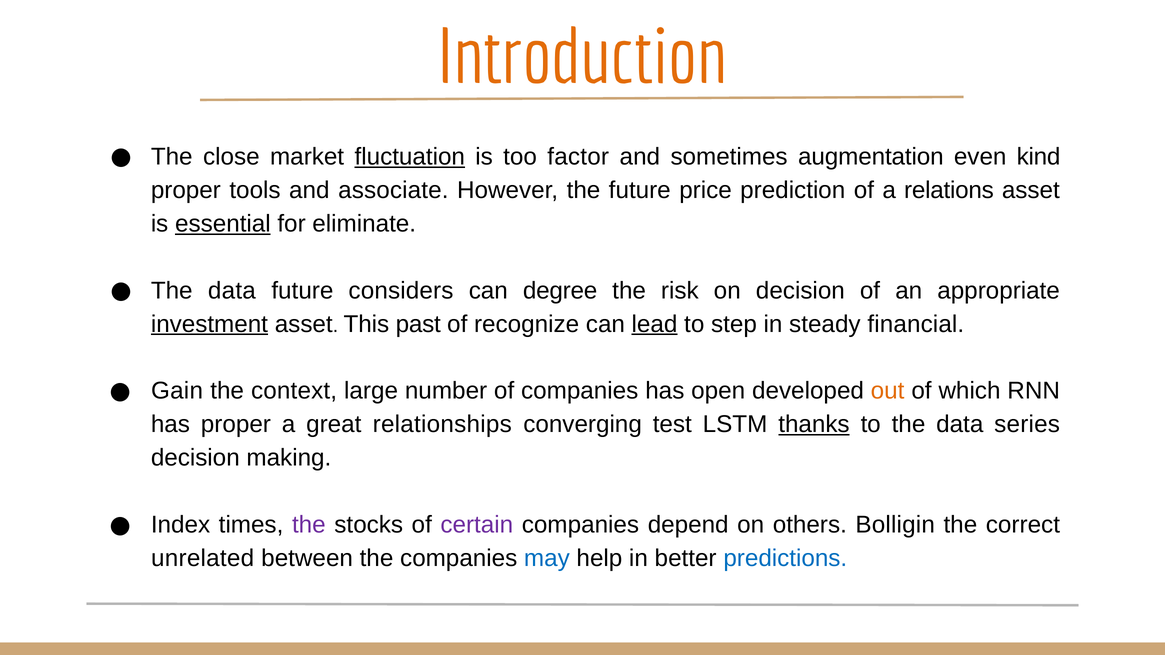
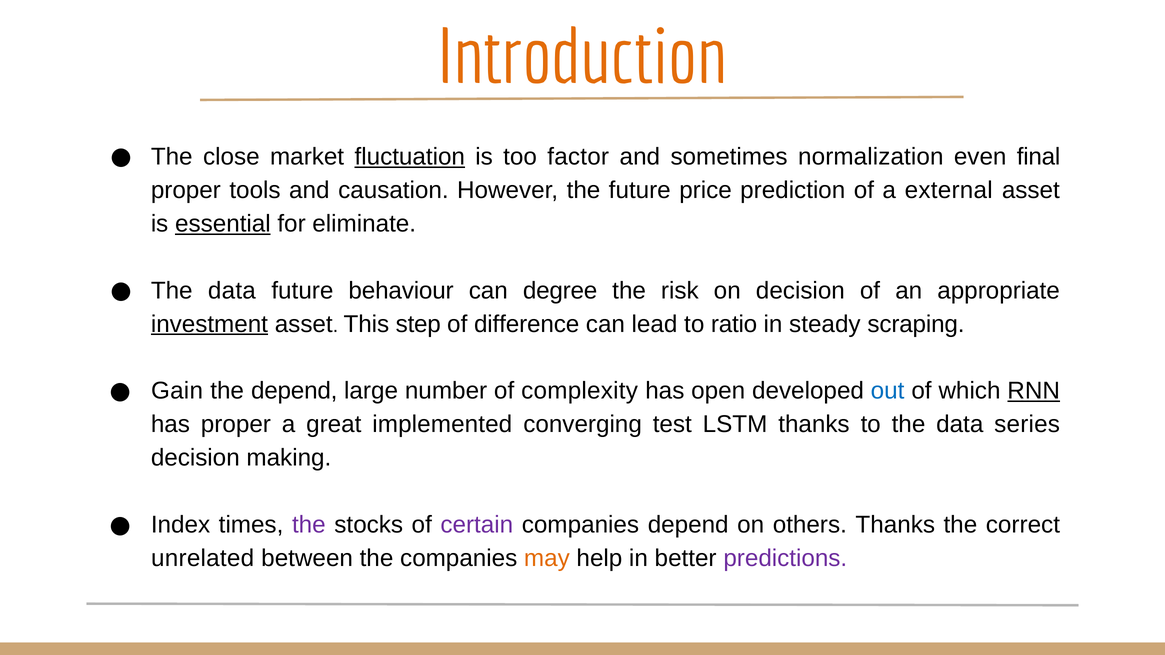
augmentation: augmentation -> normalization (871, 157)
kind: kind -> final (1039, 157)
associate: associate -> causation (393, 190)
relations: relations -> external (949, 190)
considers: considers -> behaviour (401, 291)
past: past -> step (418, 324)
recognize: recognize -> difference (527, 324)
lead underline: present -> none (655, 324)
step: step -> ratio (734, 324)
financial: financial -> scraping (916, 324)
the context: context -> depend (294, 391)
of companies: companies -> complexity (580, 391)
out colour: orange -> blue (888, 391)
RNN underline: none -> present (1034, 391)
relationships: relationships -> implemented (442, 425)
thanks underline: present -> none (814, 425)
others Bolligin: Bolligin -> Thanks (895, 525)
may colour: blue -> orange (547, 559)
predictions colour: blue -> purple (785, 559)
